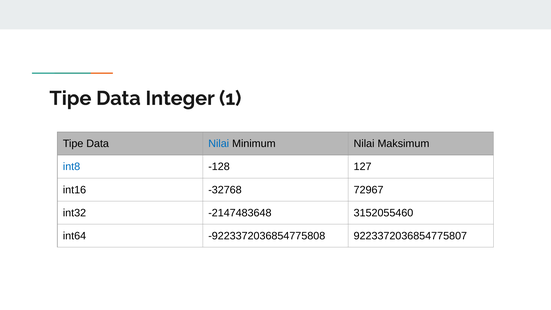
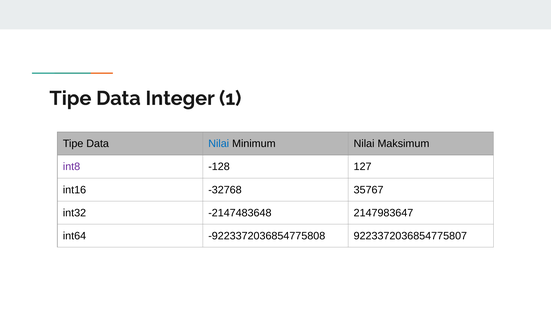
int8 colour: blue -> purple (72, 167)
72967: 72967 -> 35767 (369, 190)
3152055460: 3152055460 -> 2147983647 (383, 213)
